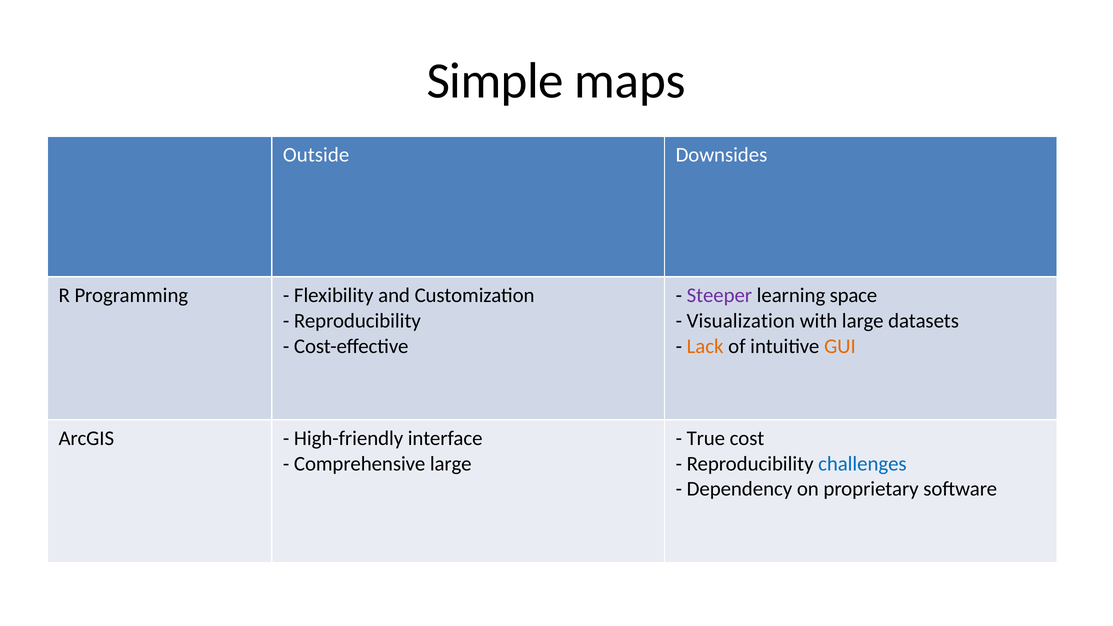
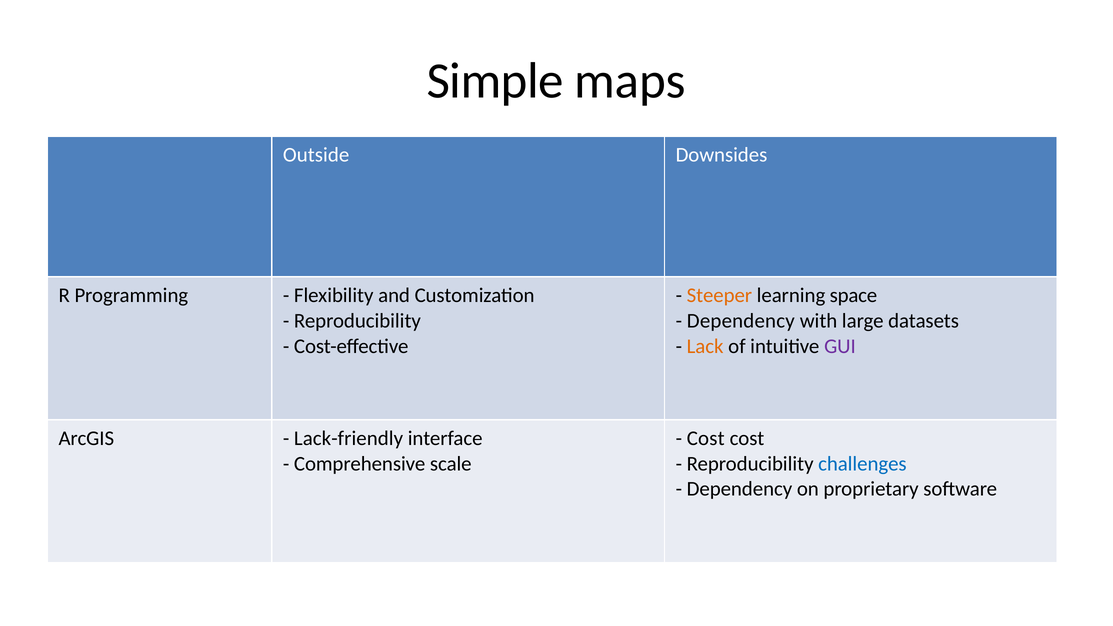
Steeper colour: purple -> orange (719, 295)
Visualization: Visualization -> Dependency (741, 321)
GUI colour: orange -> purple (840, 346)
High-friendly: High-friendly -> Lack-friendly (349, 438)
True: True -> Cost (706, 438)
Comprehensive large: large -> scale (451, 464)
